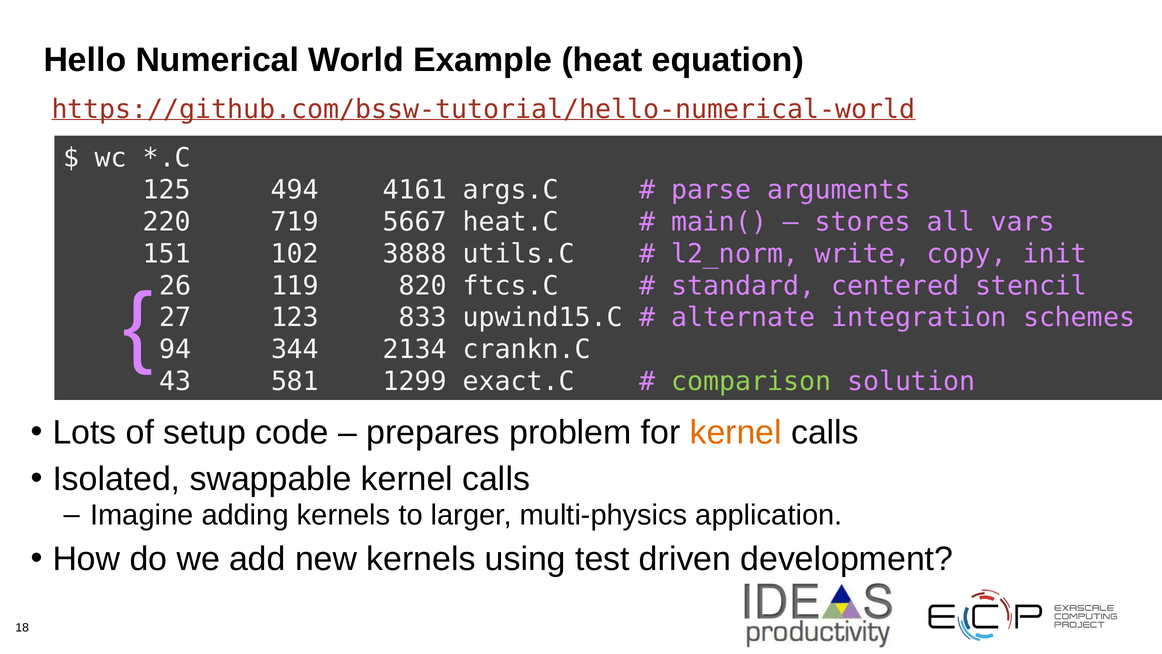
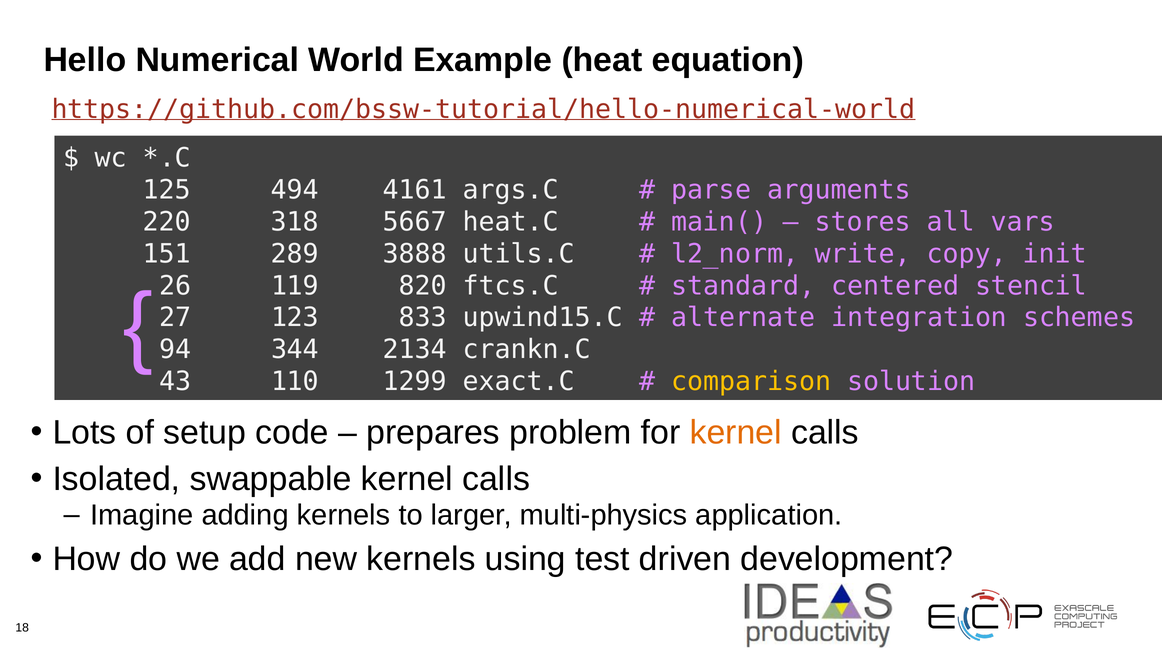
719: 719 -> 318 (295, 222)
102: 102 -> 289 (295, 254)
581: 581 -> 110 (295, 381)
comparison colour: light green -> yellow (751, 381)
